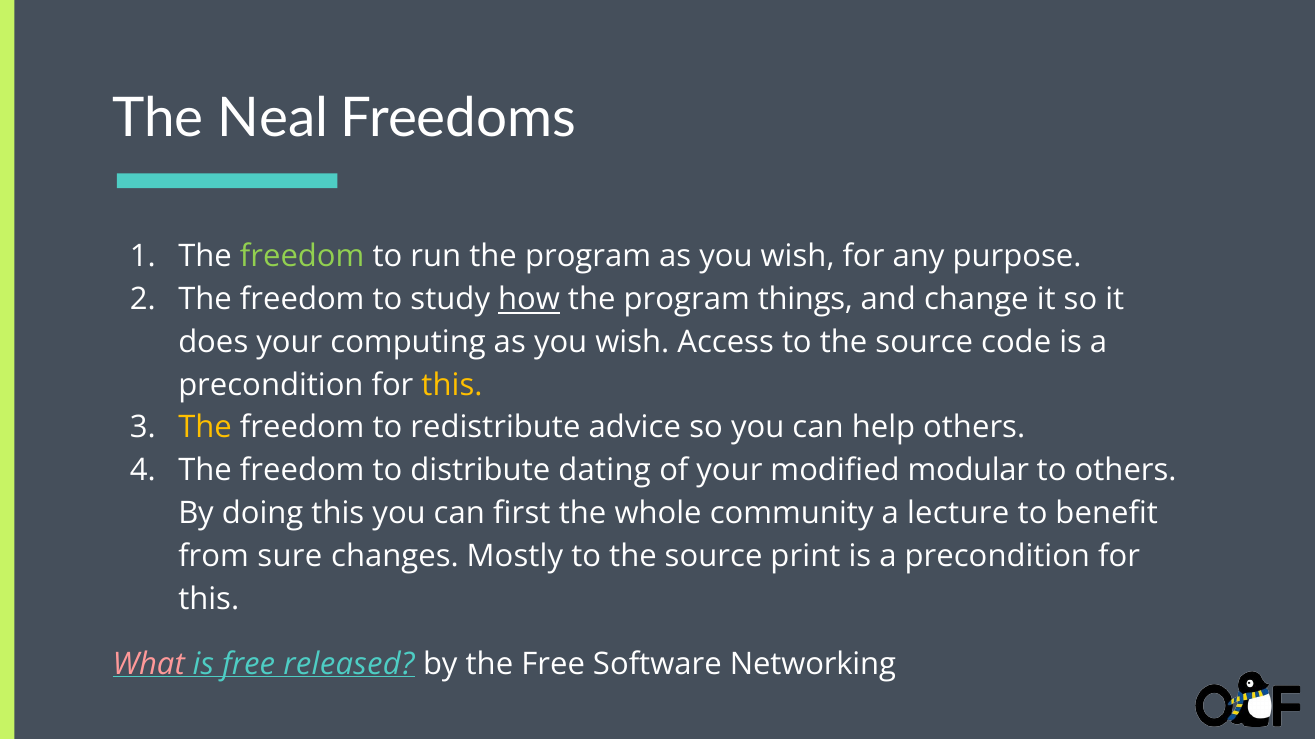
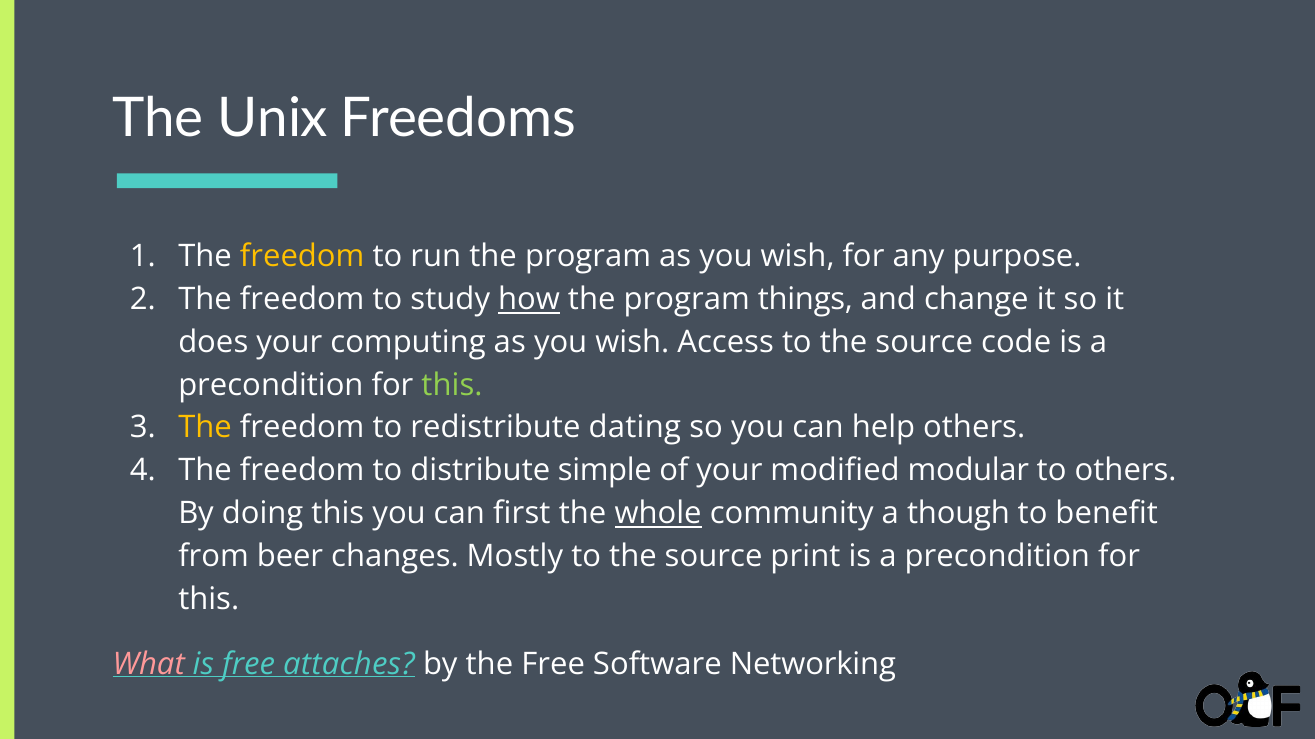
Neal: Neal -> Unix (273, 119)
freedom colour: light green -> yellow (302, 257)
this colour: yellow -> light green (452, 385)
advice: advice -> dating (635, 428)
dating: dating -> simple (605, 471)
whole underline: none -> present (658, 514)
lecture: lecture -> though (958, 514)
sure: sure -> beer (290, 557)
released: released -> attaches (349, 665)
